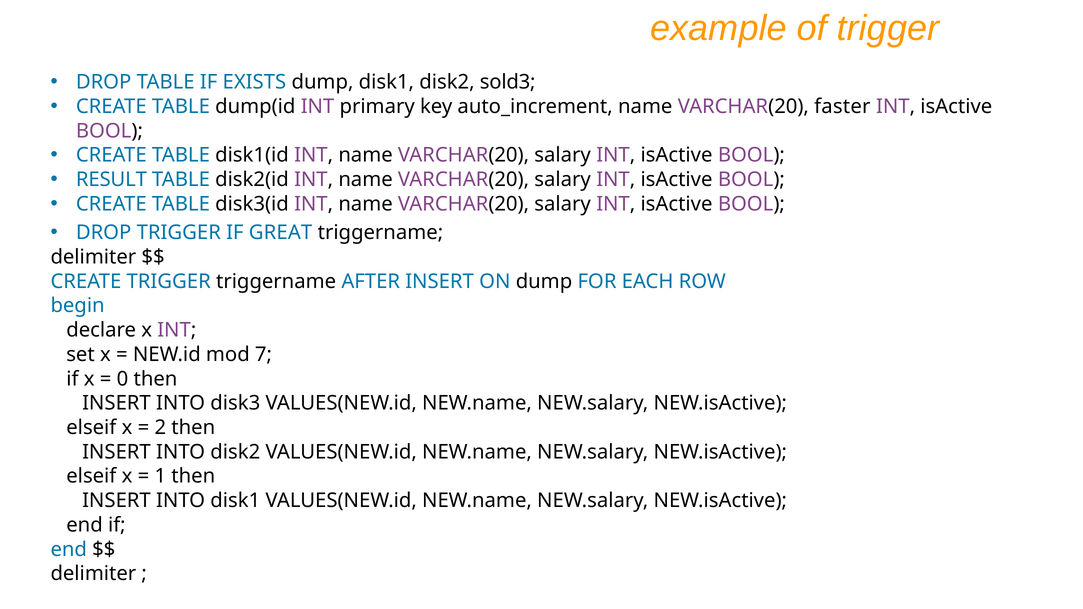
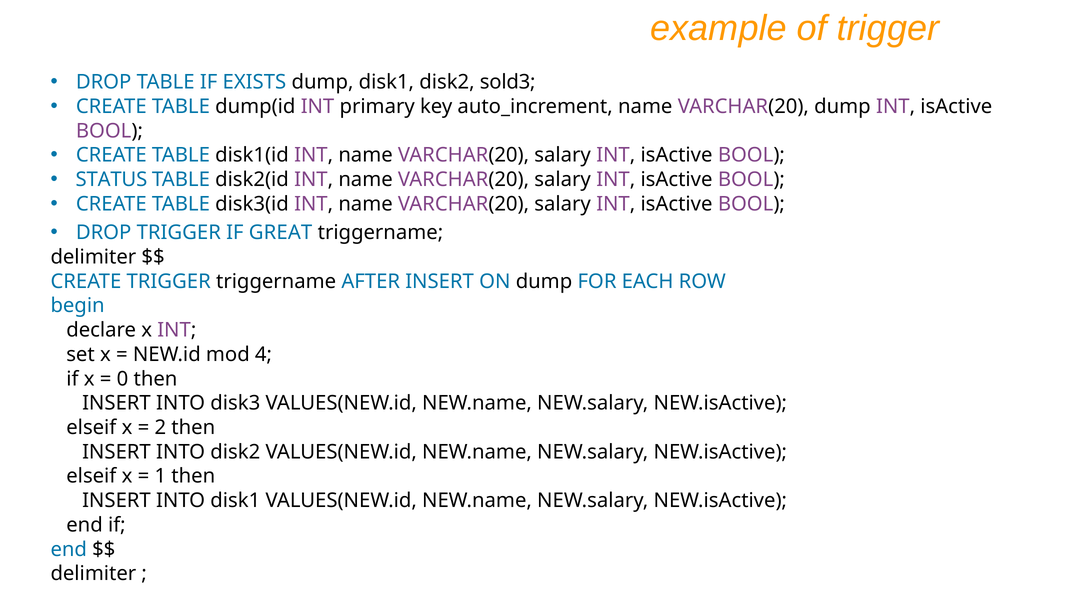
VARCHAR(20 faster: faster -> dump (842, 107)
RESULT: RESULT -> STATUS (111, 180)
7: 7 -> 4 (264, 355)
